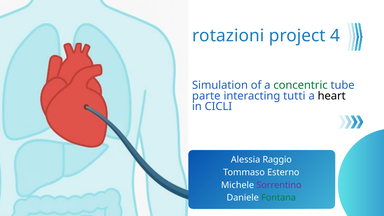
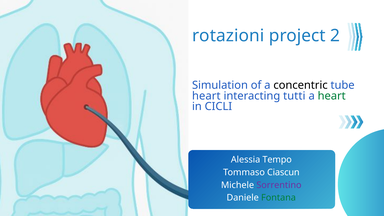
4: 4 -> 2 (335, 36)
concentric colour: green -> black (301, 85)
parte: parte -> heart (206, 96)
heart colour: black -> green (332, 96)
Raggio: Raggio -> Tempo (277, 160)
Esterno: Esterno -> Ciascun (283, 172)
